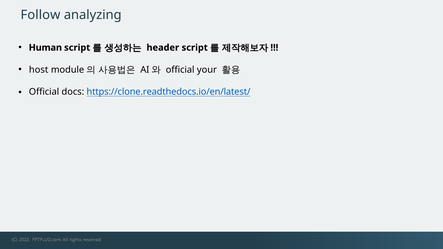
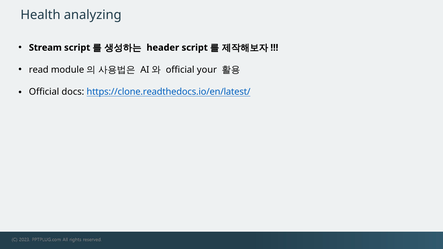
Follow: Follow -> Health (41, 15)
Human: Human -> Stream (45, 48)
host: host -> read (39, 70)
